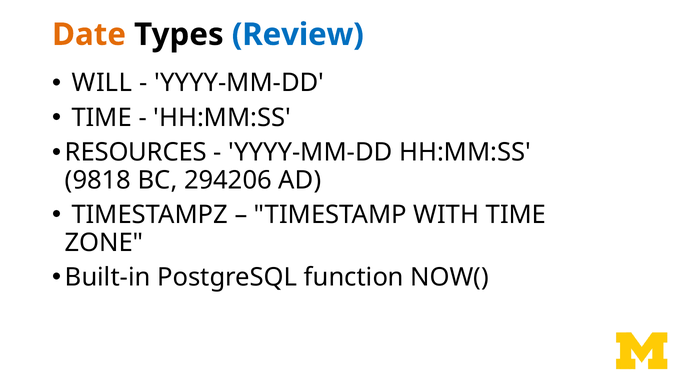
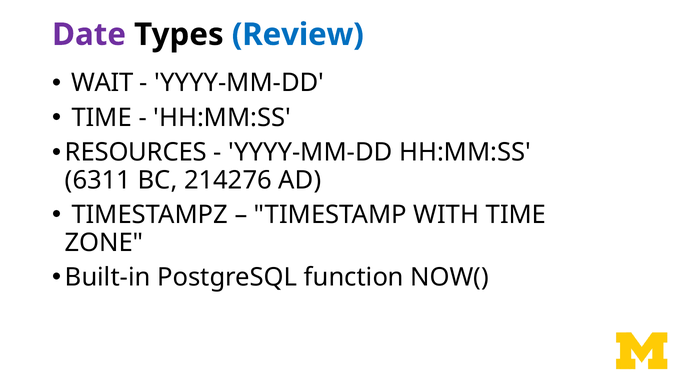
Date colour: orange -> purple (89, 35)
WILL: WILL -> WAIT (102, 83)
9818: 9818 -> 6311 (98, 180)
294206: 294206 -> 214276 (228, 180)
